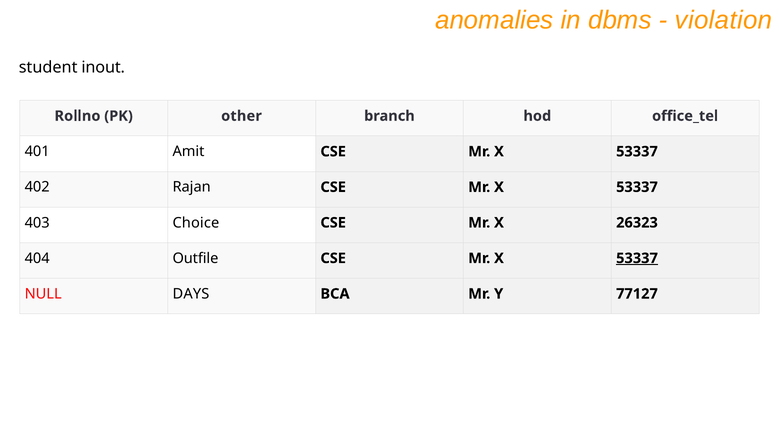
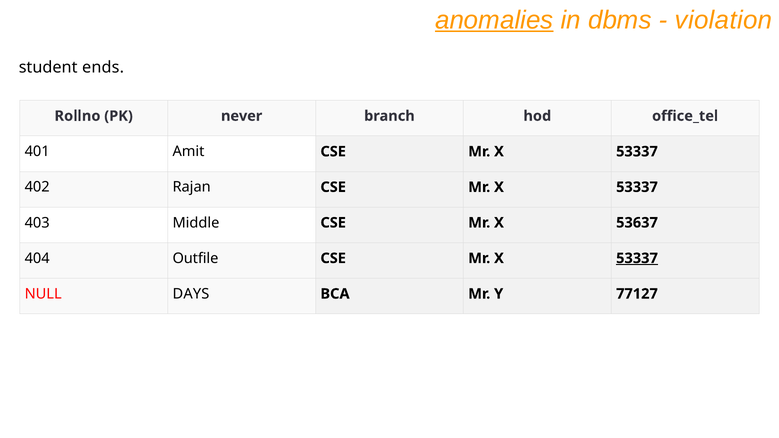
anomalies underline: none -> present (494, 20)
inout: inout -> ends (103, 67)
other: other -> never (242, 116)
Choice: Choice -> Middle (196, 223)
26323: 26323 -> 53637 (637, 223)
